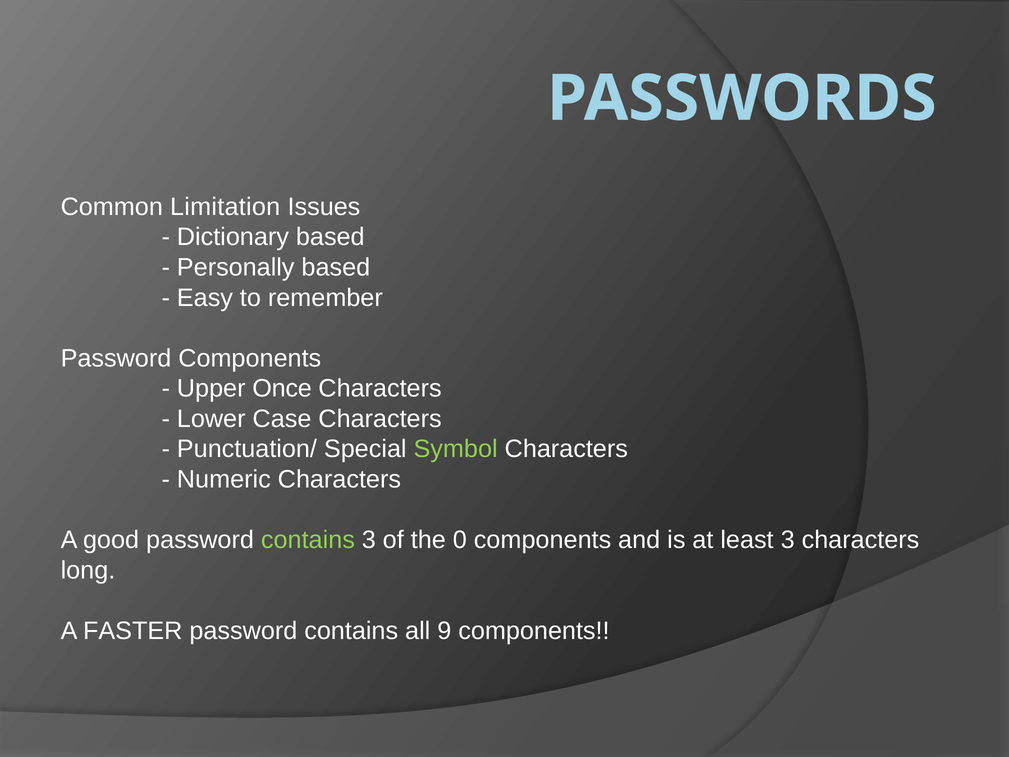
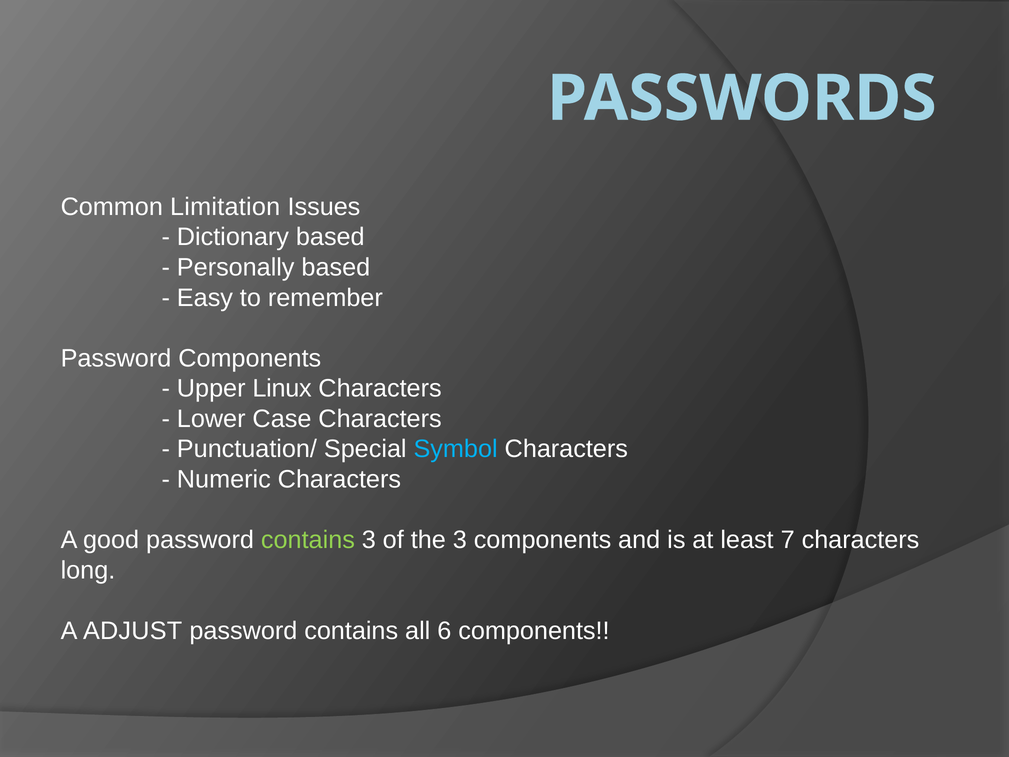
Once: Once -> Linux (282, 388)
Symbol colour: light green -> light blue (456, 449)
the 0: 0 -> 3 (460, 540)
least 3: 3 -> 7 (788, 540)
FASTER: FASTER -> ADJUST (133, 631)
9: 9 -> 6 (444, 631)
